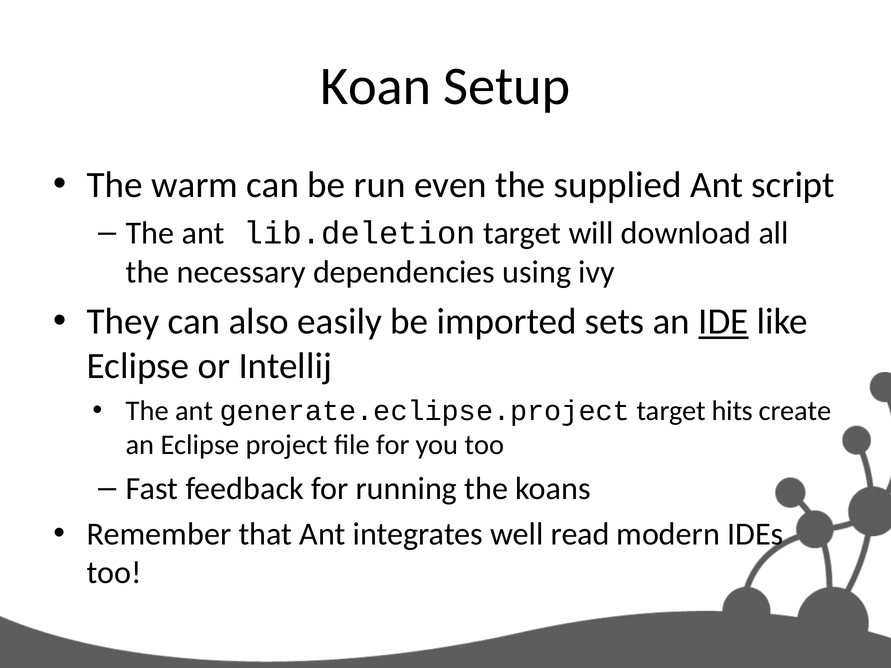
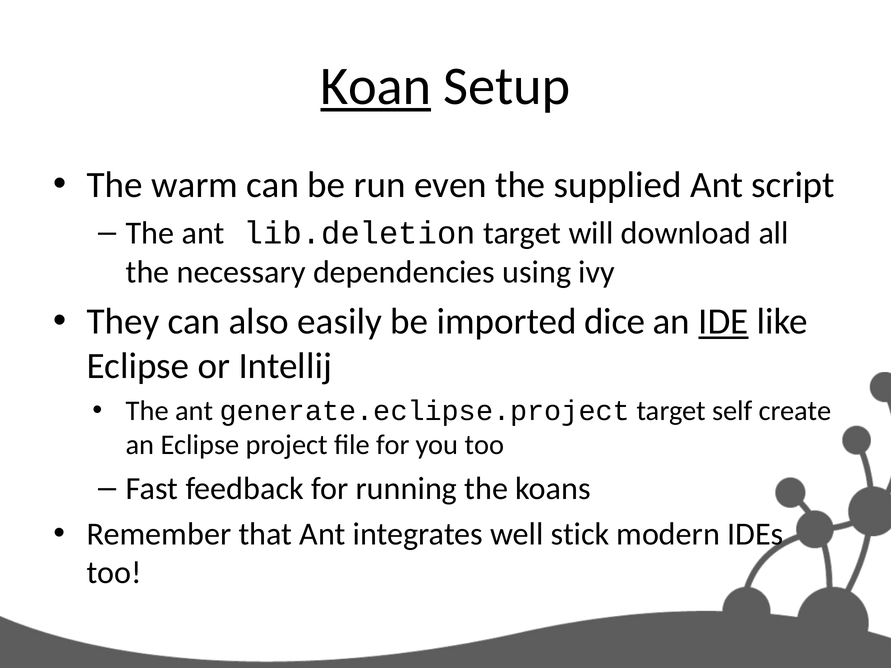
Koan underline: none -> present (376, 86)
sets: sets -> dice (615, 322)
hits: hits -> self (732, 411)
read: read -> stick (580, 534)
